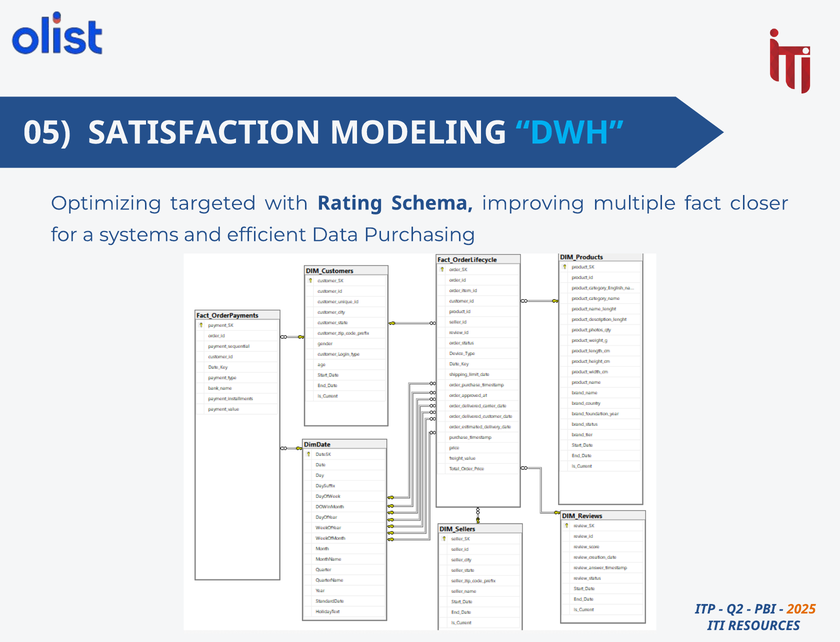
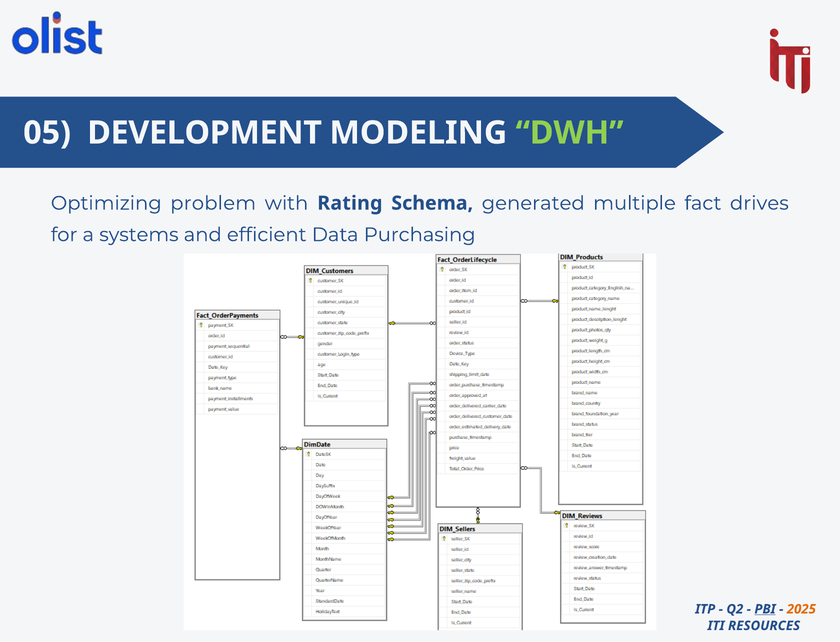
SATISFACTION: SATISFACTION -> DEVELOPMENT (205, 133)
DWH colour: light blue -> light green (570, 133)
targeted: targeted -> problem (213, 203)
improving: improving -> generated (533, 203)
closer: closer -> drives (759, 203)
PBI underline: none -> present (765, 609)
